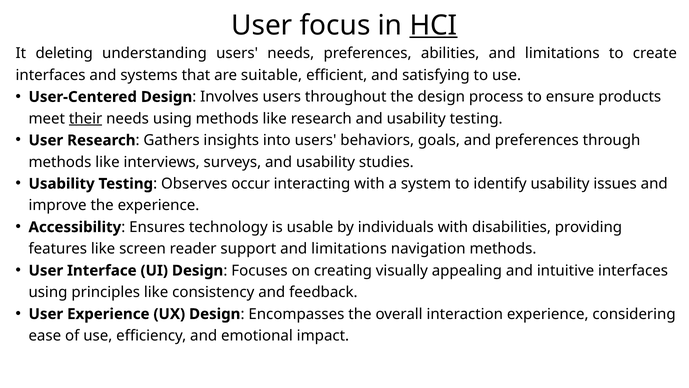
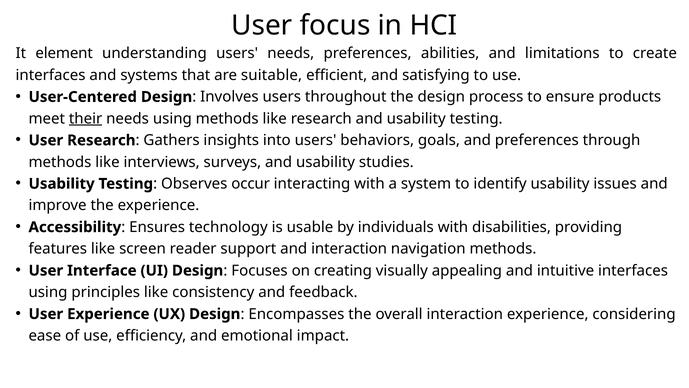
HCI underline: present -> none (433, 25)
deleting: deleting -> element (64, 53)
support and limitations: limitations -> interaction (349, 249)
